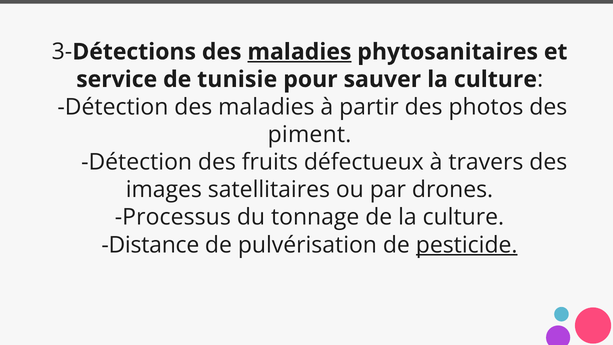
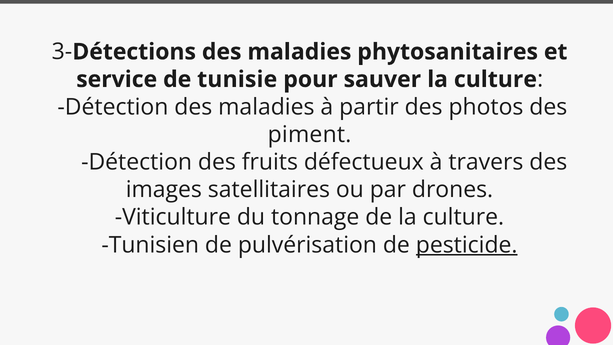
maladies underline: present -> none (299, 52)
Processus: Processus -> Viticulture (173, 217)
Distance: Distance -> Tunisien (150, 245)
